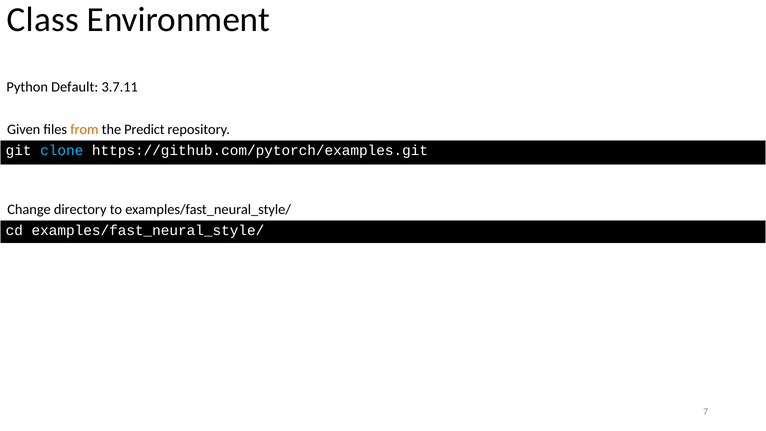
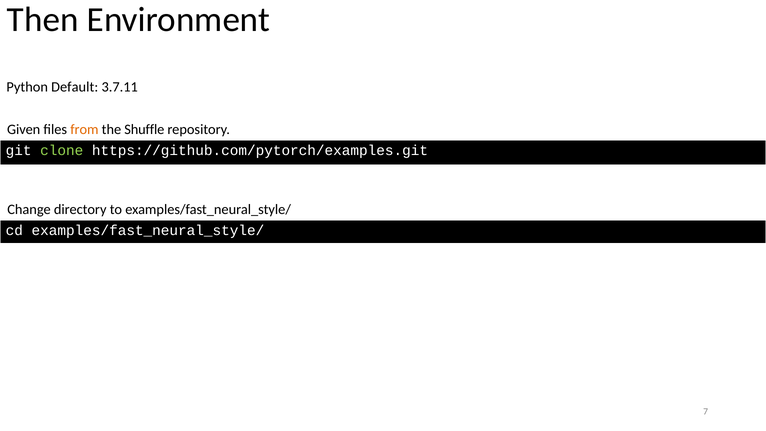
Class: Class -> Then (43, 20)
Predict: Predict -> Shuffle (144, 130)
clone colour: light blue -> light green (62, 150)
